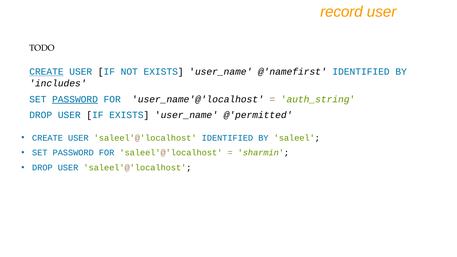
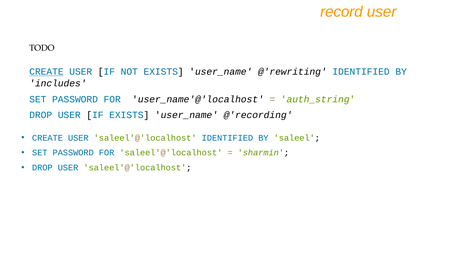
@'namefirst: @'namefirst -> @'rewriting (292, 72)
PASSWORD underline: present -> none (75, 99)
@'permitted: @'permitted -> @'recording (258, 115)
